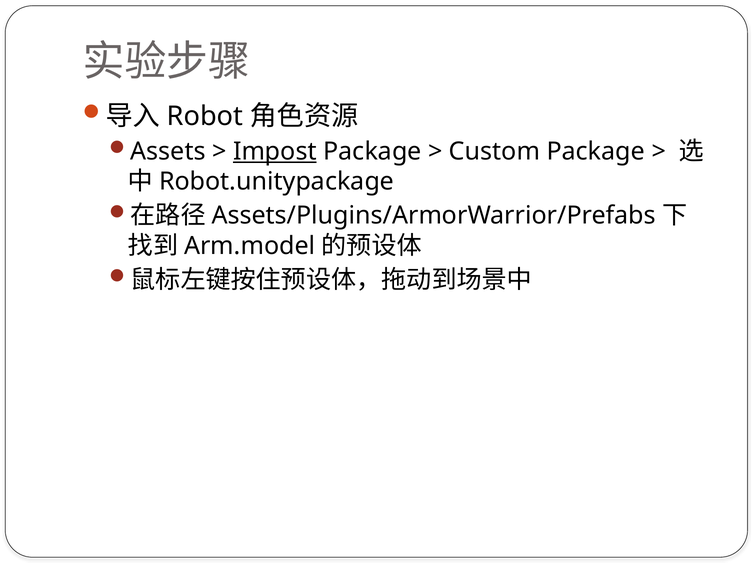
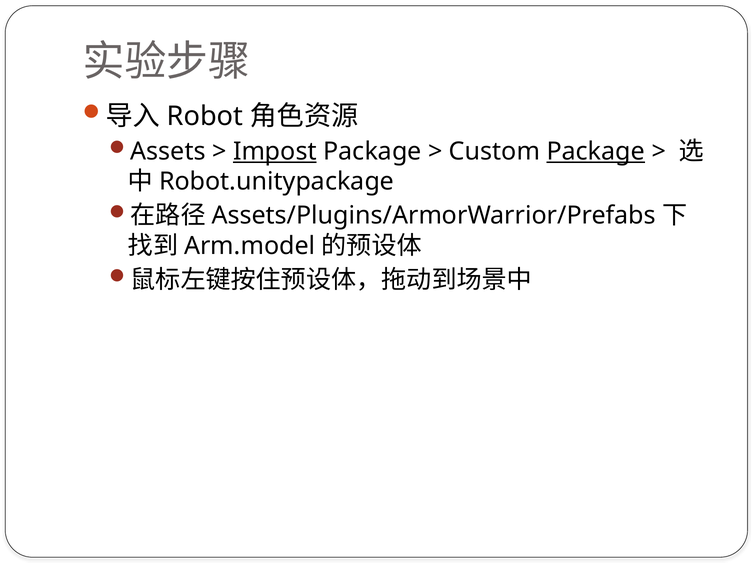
Package underline: none -> present (596, 151)
